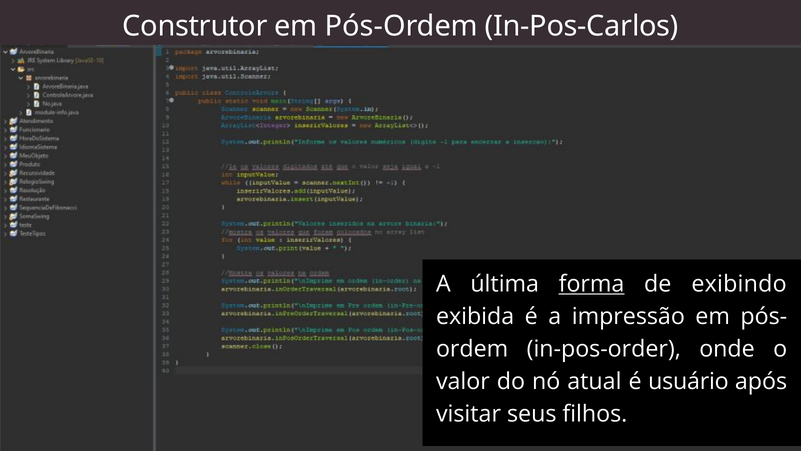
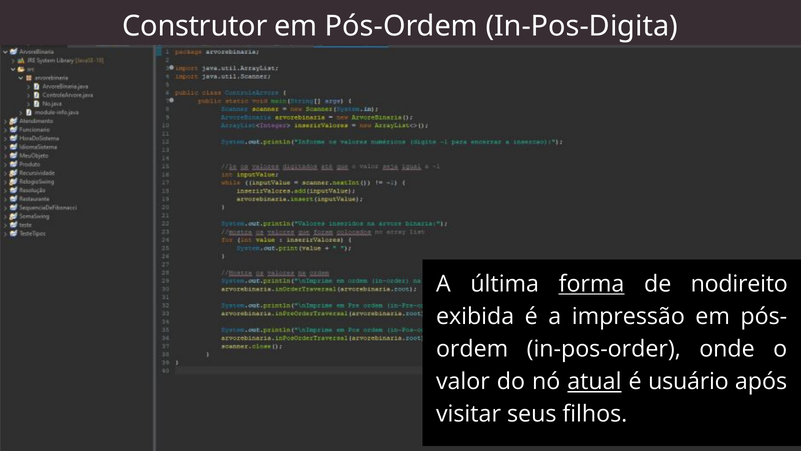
In-Pos-Carlos: In-Pos-Carlos -> In-Pos-Digita (582, 26)
exibindo: exibindo -> nodireito (739, 284)
atual underline: none -> present (594, 381)
